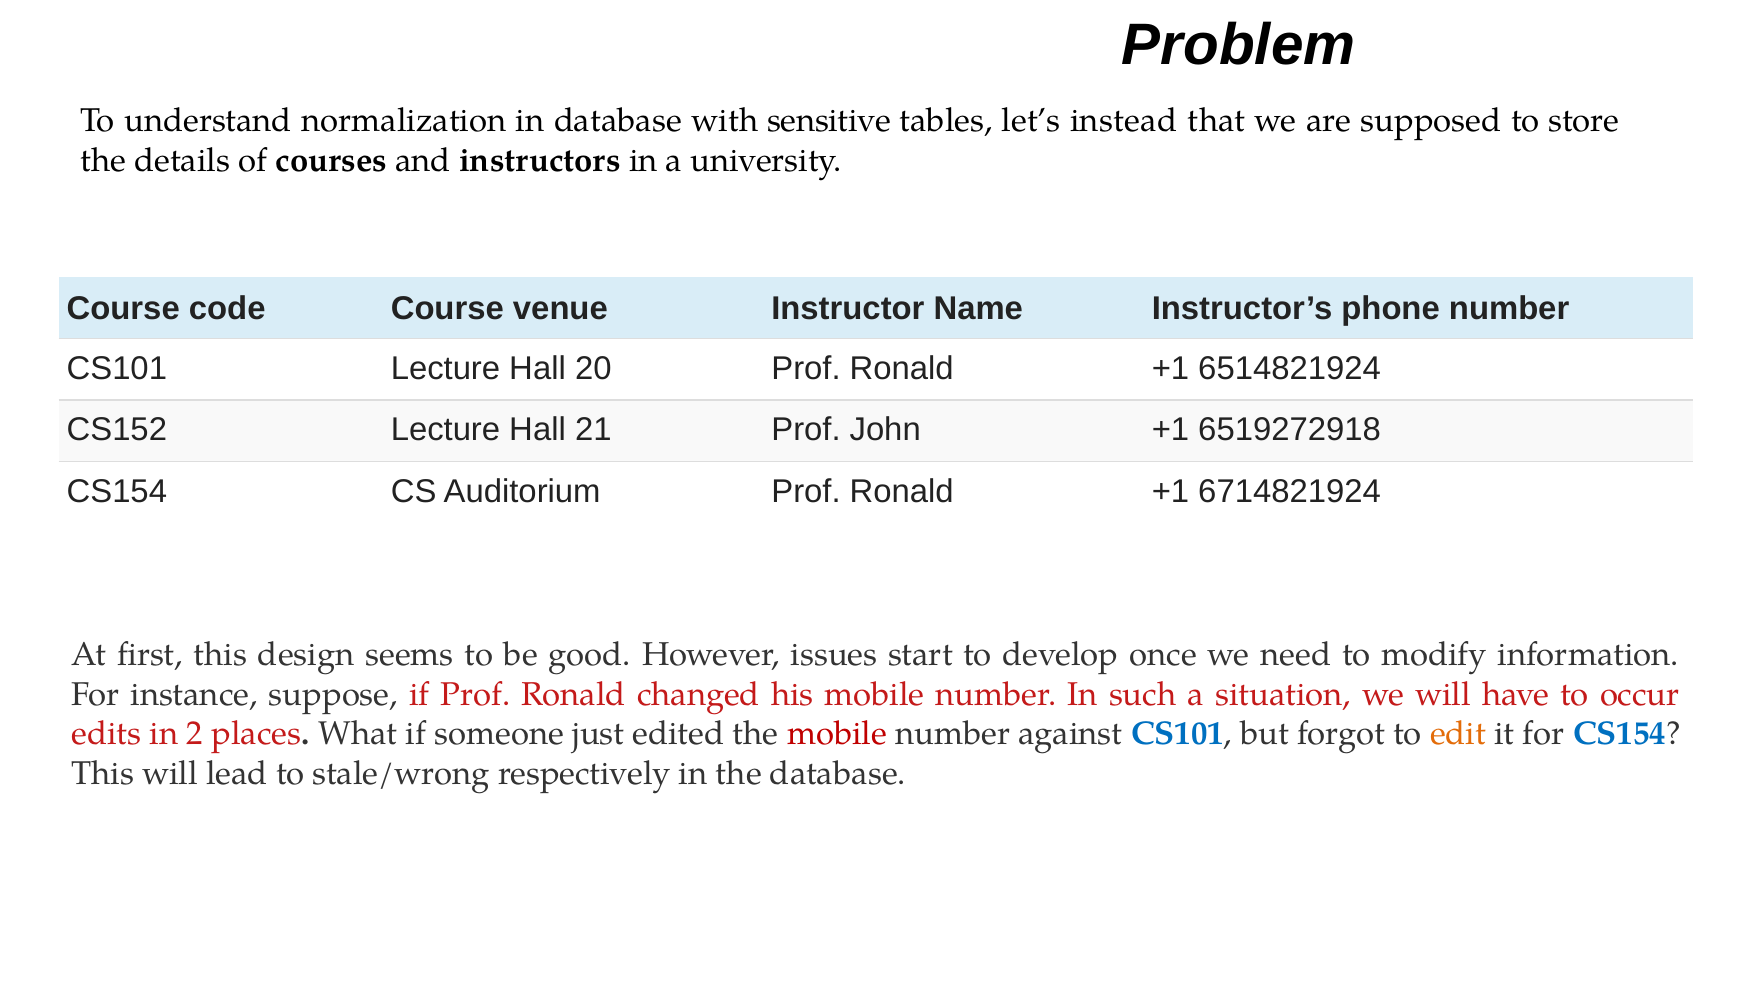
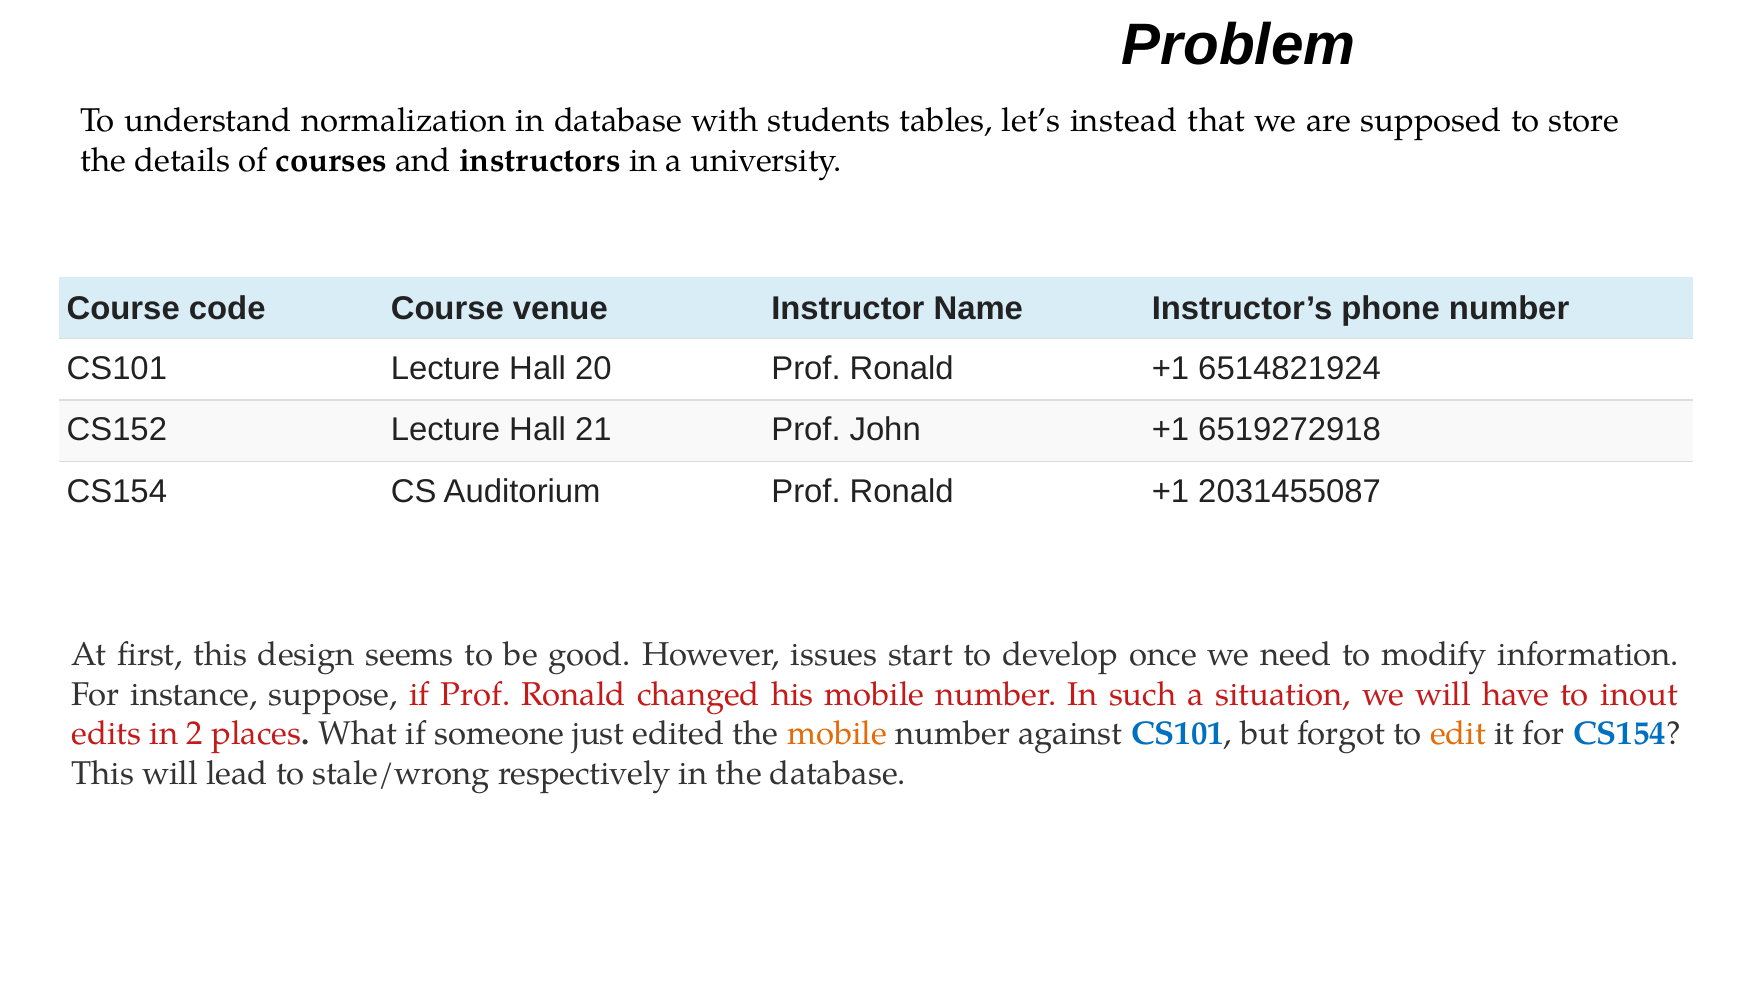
sensitive: sensitive -> students (829, 121)
6714821924: 6714821924 -> 2031455087 (1290, 491)
occur: occur -> inout (1640, 694)
mobile colour: red -> orange (837, 733)
